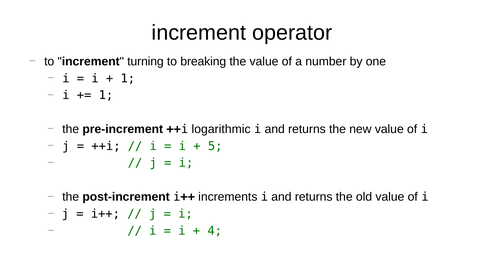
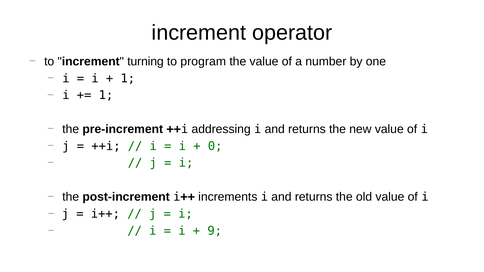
breaking: breaking -> program (203, 62)
logarithmic: logarithmic -> addressing (221, 129)
5: 5 -> 0 (215, 146)
4: 4 -> 9 (215, 231)
